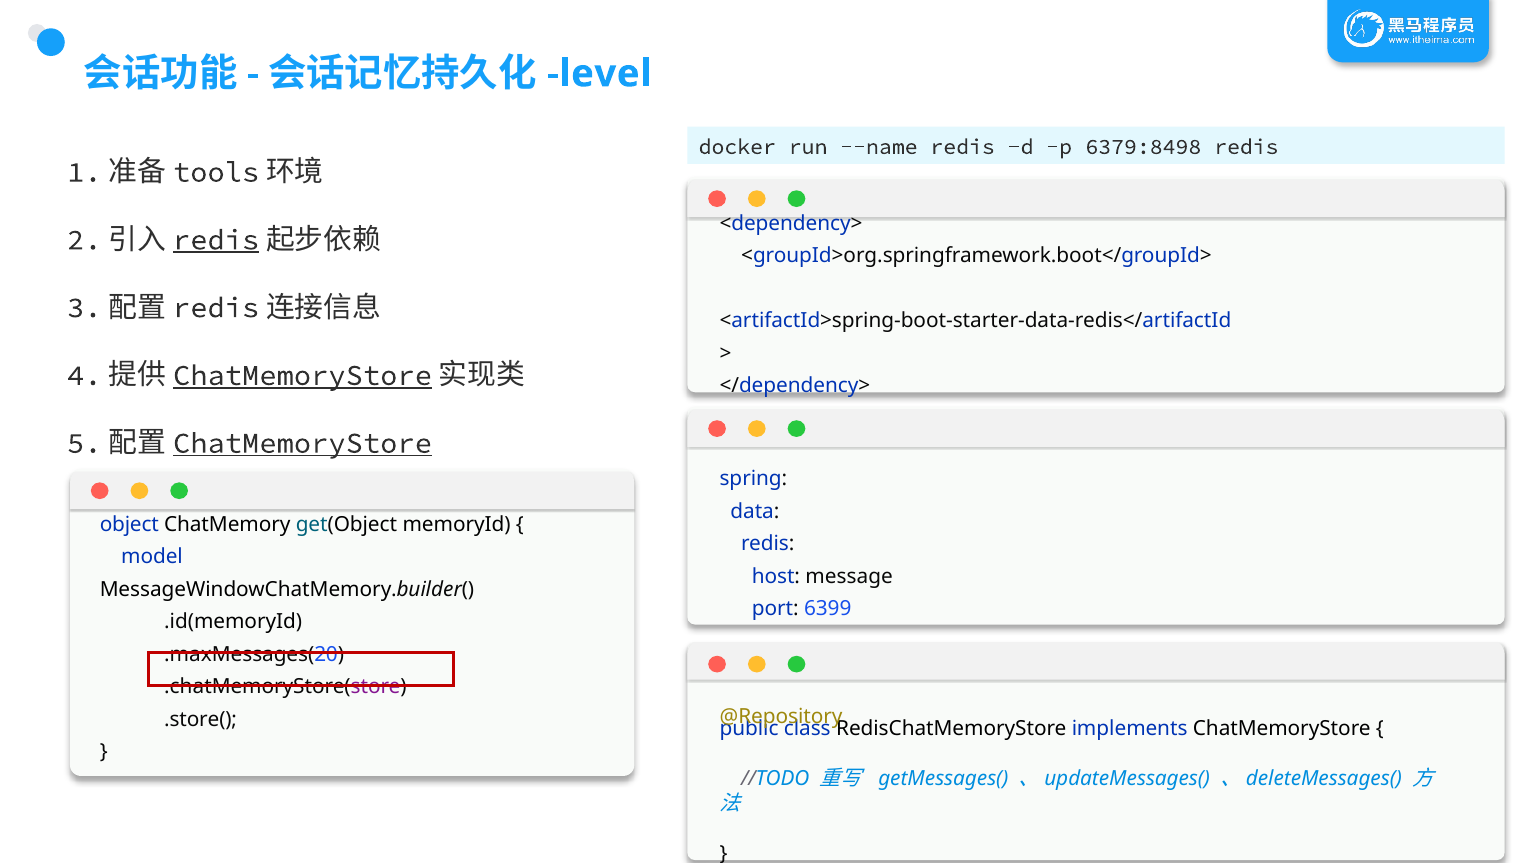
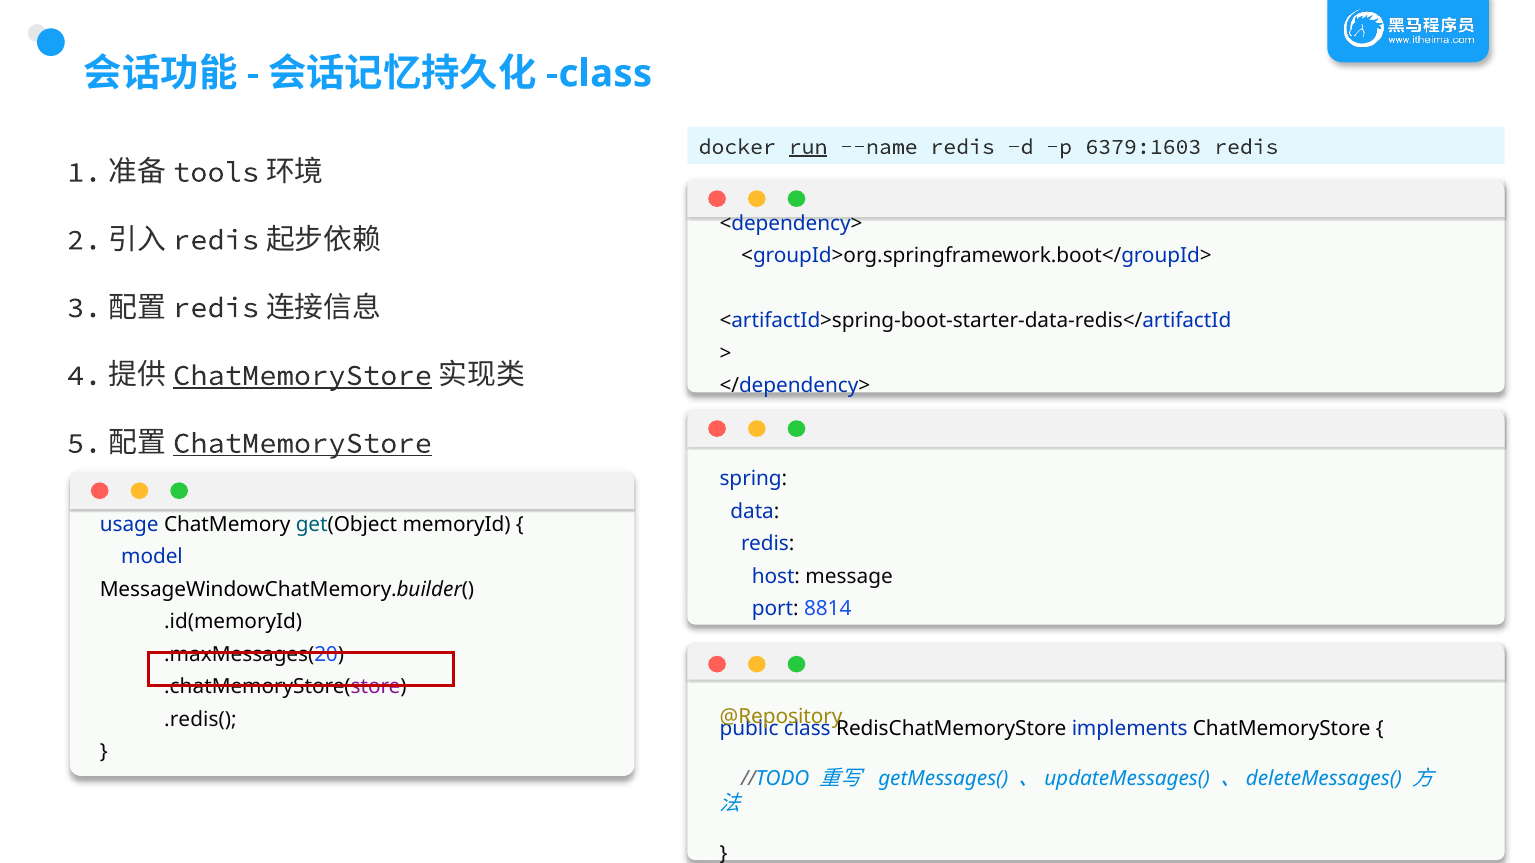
level: level -> class (599, 74)
run underline: none -> present (808, 147)
6379:8498: 6379:8498 -> 6379:1603 (1143, 147)
redis underline: present -> none (216, 240)
object: object -> usage (129, 525)
6399: 6399 -> 8814 (828, 609)
.store(: .store( -> .redis( (200, 720)
